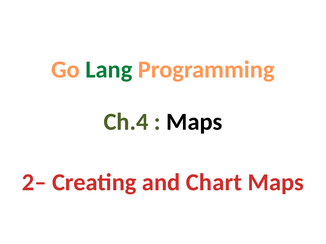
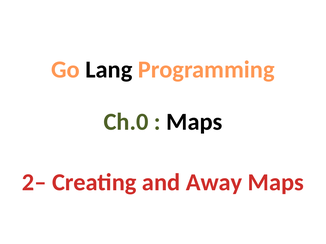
Lang colour: green -> black (109, 70)
Ch.4: Ch.4 -> Ch.0 (126, 122)
Chart: Chart -> Away (214, 183)
